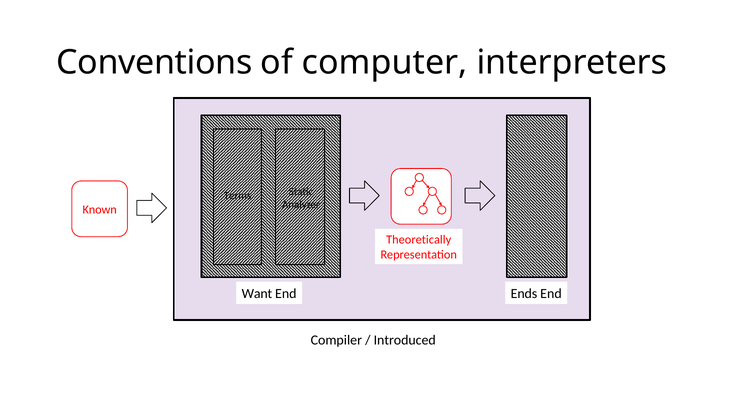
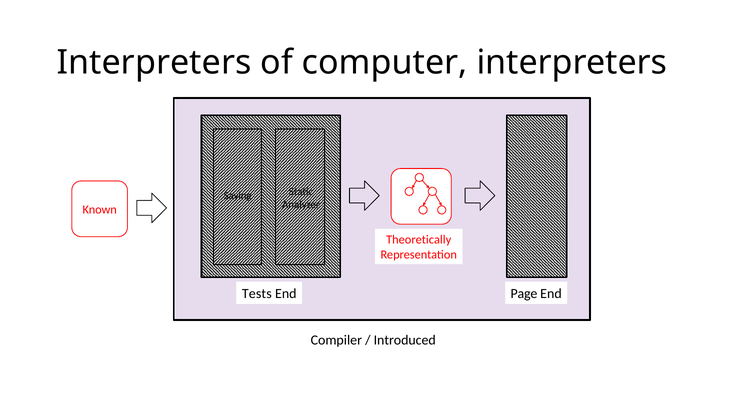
Conventions: Conventions -> Interpreters (154, 62)
Terms: Terms -> Saying (238, 196)
Want: Want -> Tests (257, 294)
Ends: Ends -> Page (524, 294)
